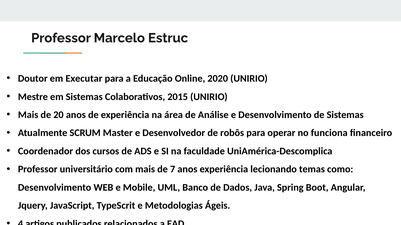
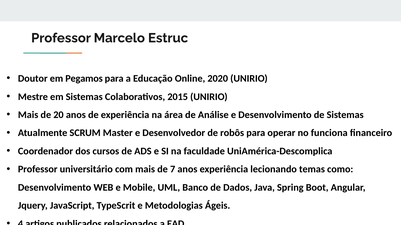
Executar: Executar -> Pegamos (84, 79)
